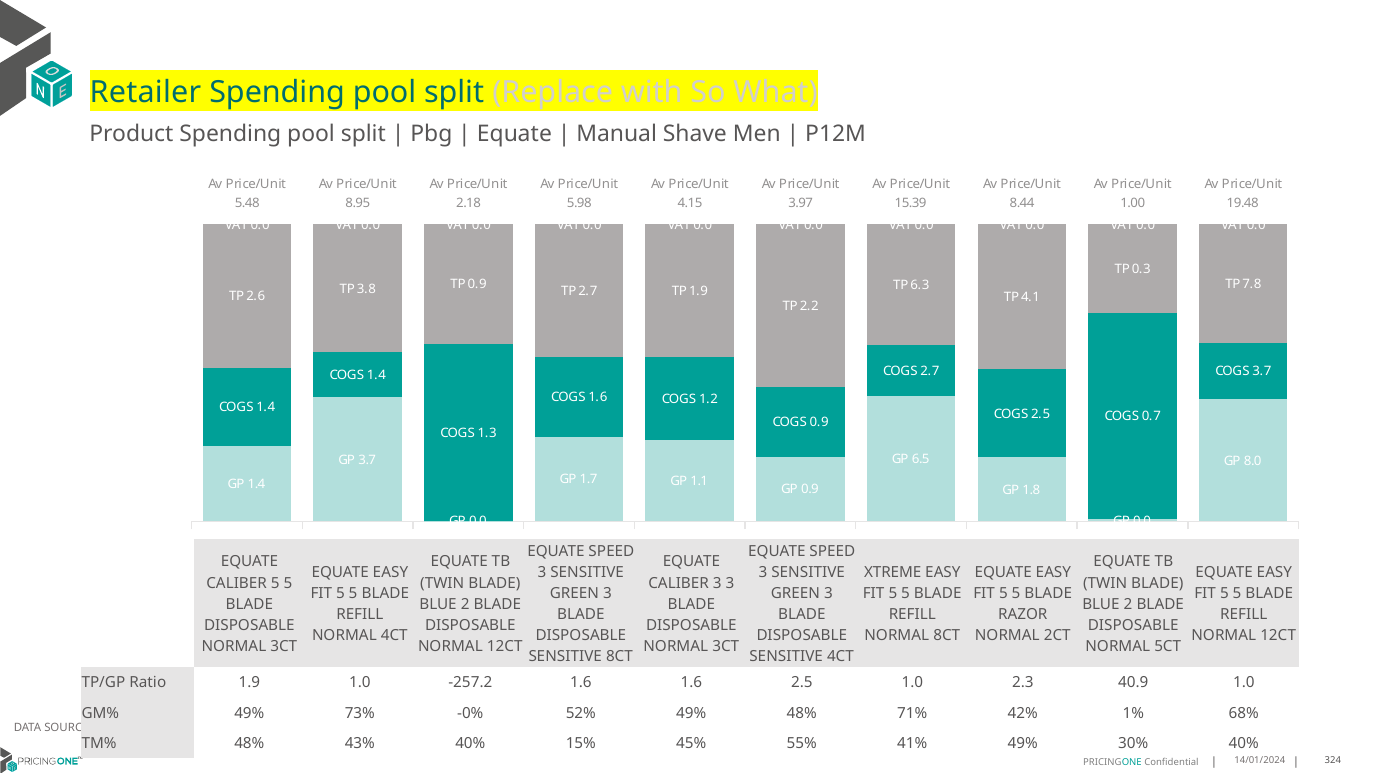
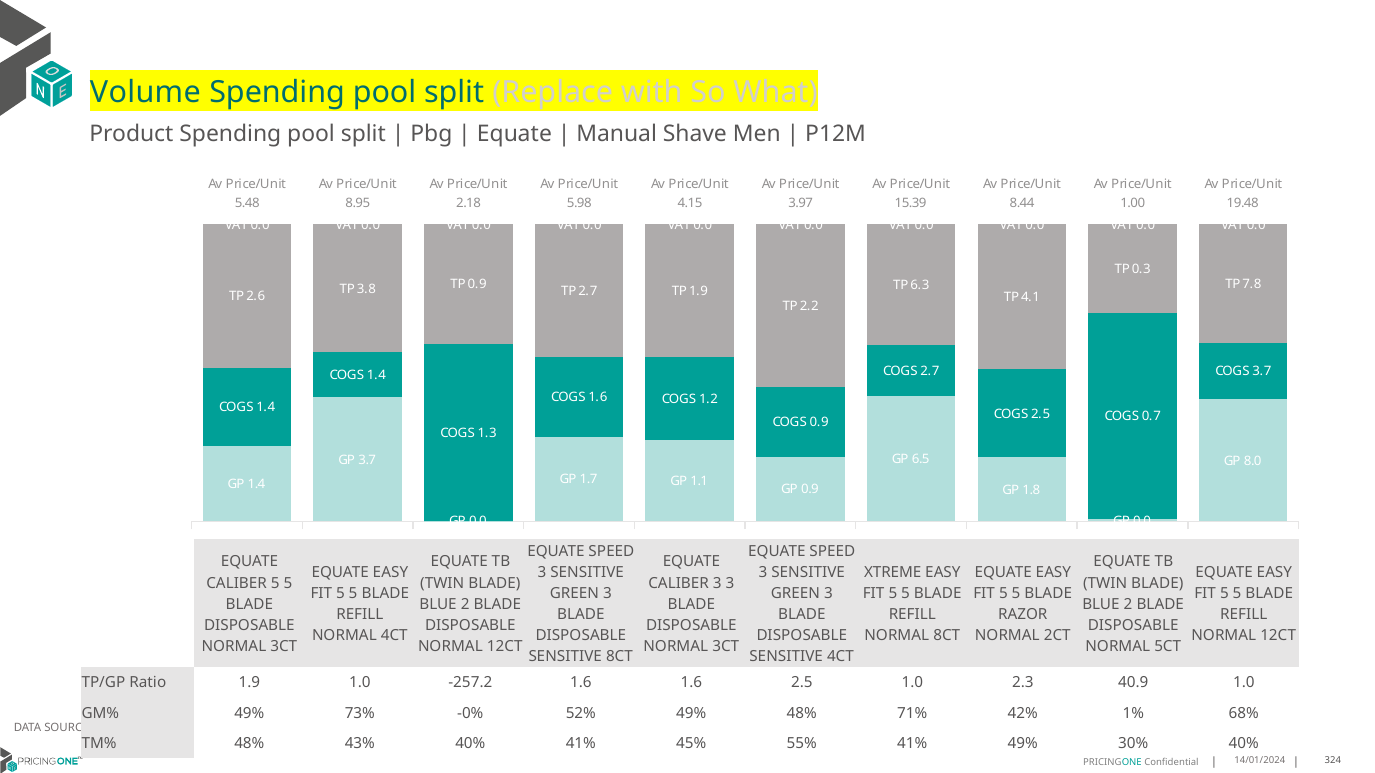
Retailer: Retailer -> Volume (145, 92)
40% 15%: 15% -> 41% (581, 744)
